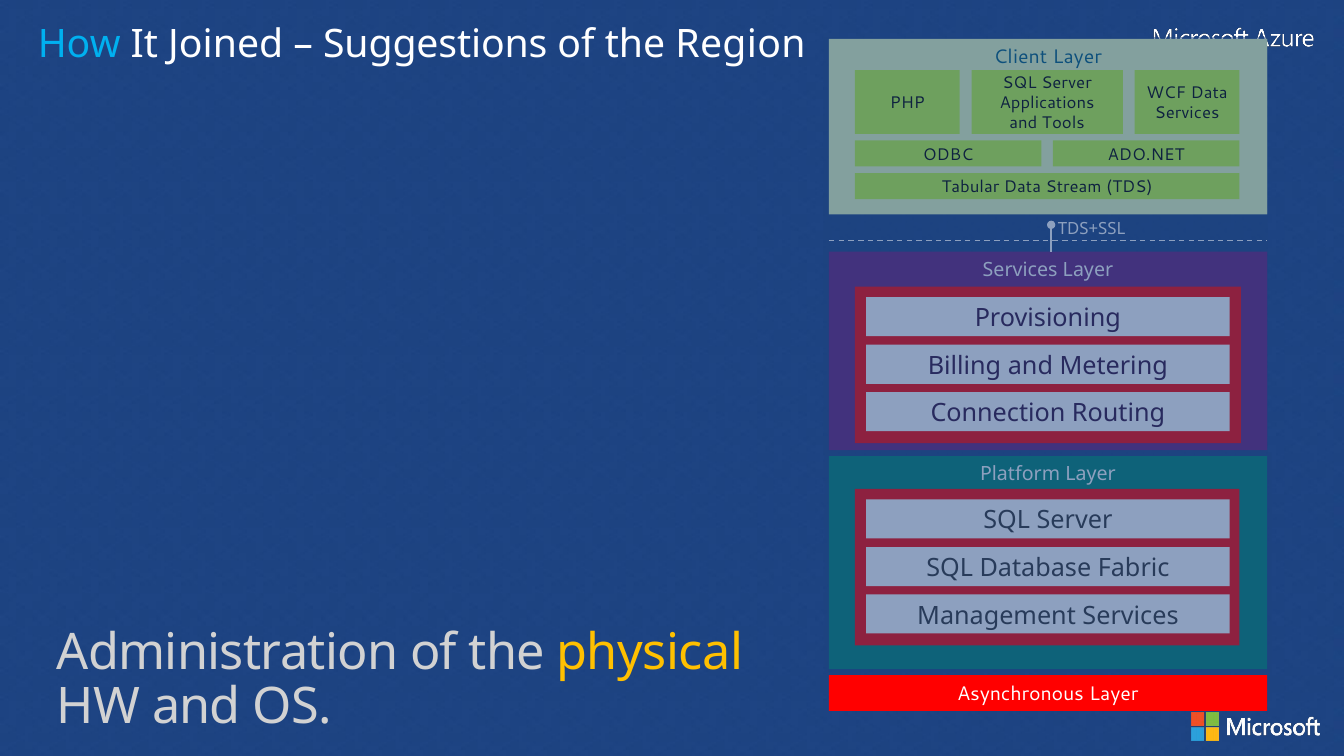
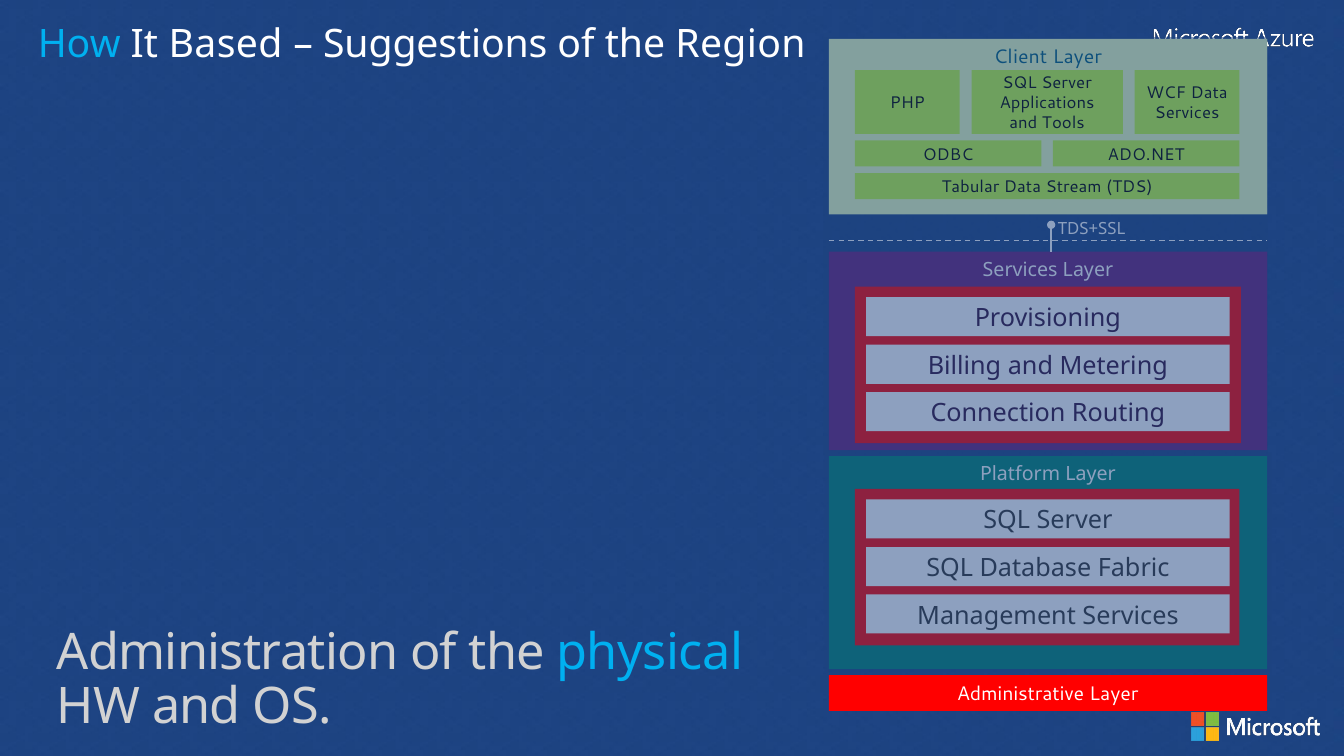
Joined: Joined -> Based (226, 44)
physical colour: yellow -> light blue (650, 653)
Asynchronous: Asynchronous -> Administrative (1021, 694)
